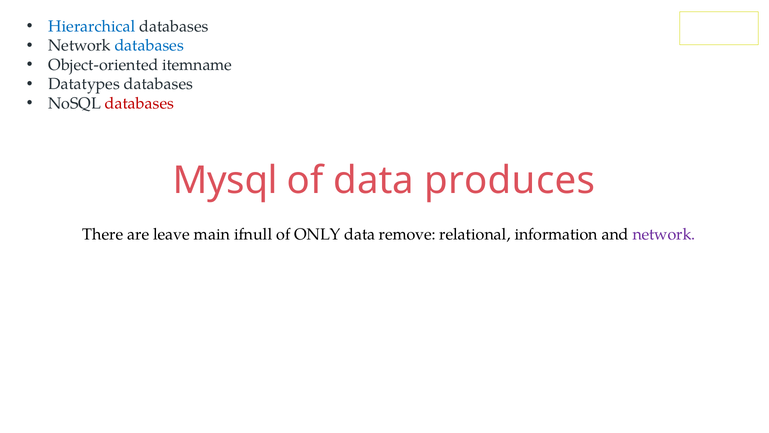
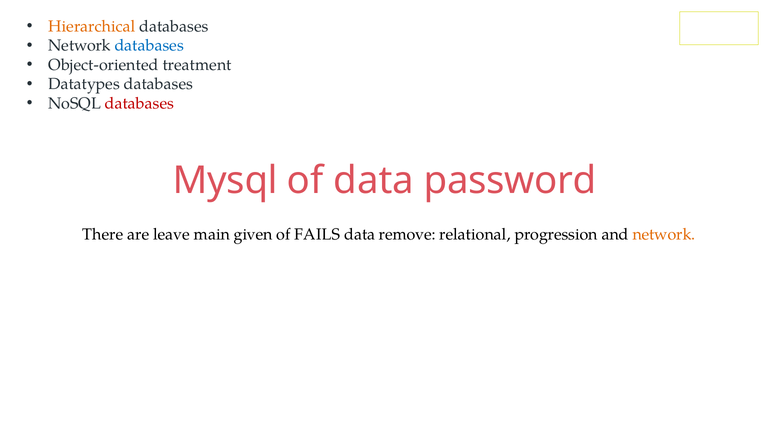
Hierarchical colour: blue -> orange (92, 26)
itemname: itemname -> treatment (197, 65)
produces: produces -> password (510, 180)
ifnull: ifnull -> given (253, 234)
ONLY: ONLY -> FAILS (317, 234)
information: information -> progression (556, 234)
network colour: purple -> orange (664, 234)
